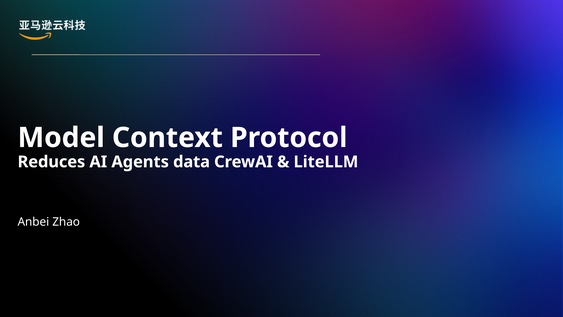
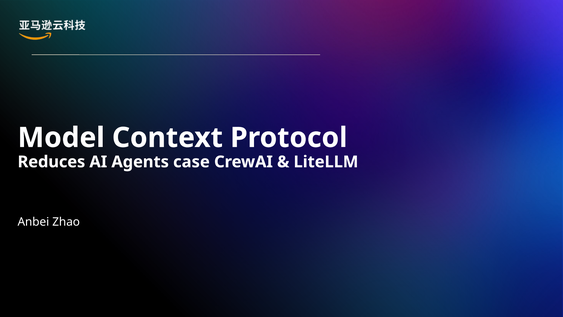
data: data -> case (191, 162)
